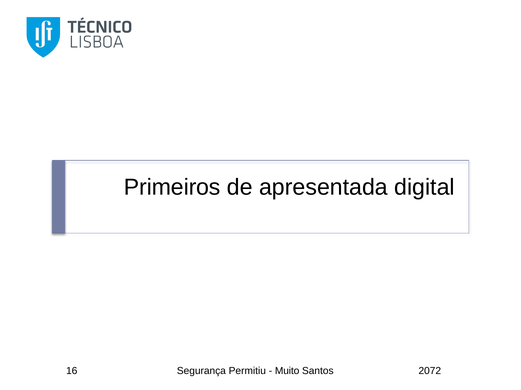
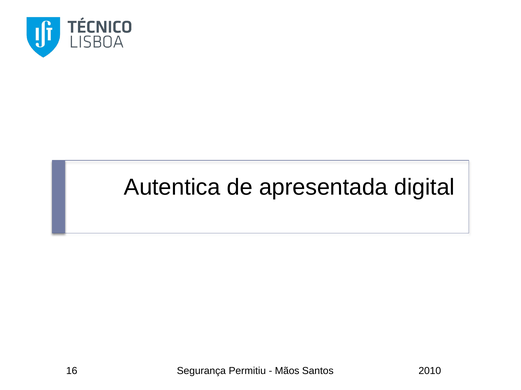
Primeiros: Primeiros -> Autentica (172, 187)
Muito: Muito -> Mãos (287, 371)
2072: 2072 -> 2010 (430, 371)
